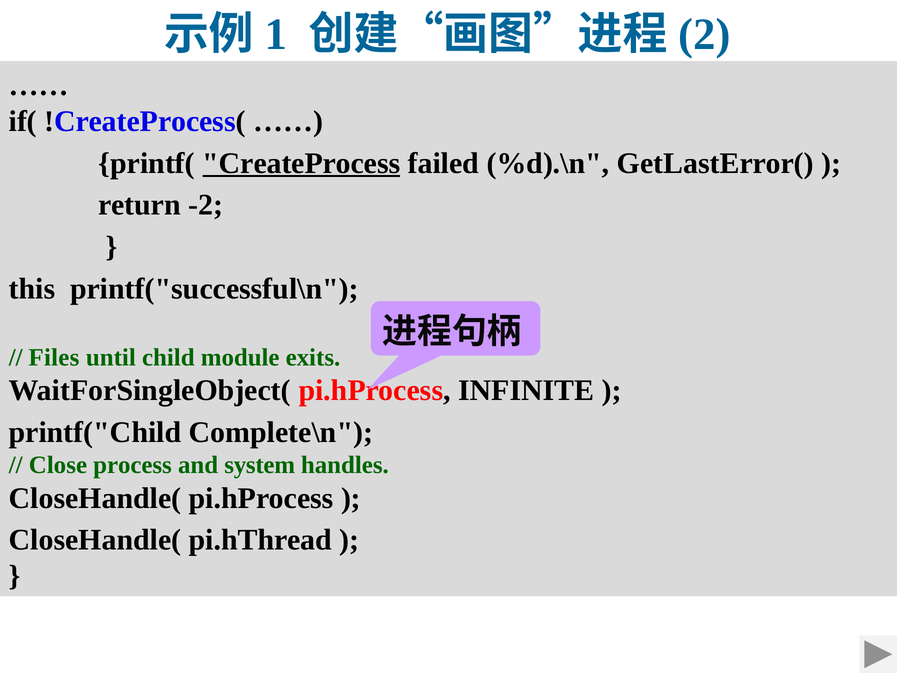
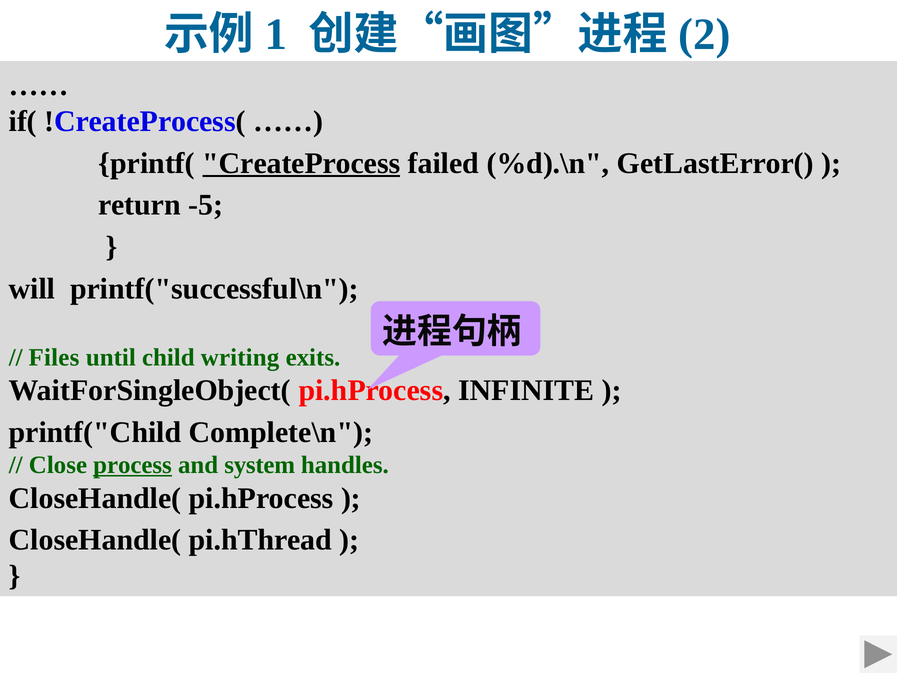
-2: -2 -> -5 (206, 205)
this: this -> will (32, 289)
module: module -> writing (240, 357)
process underline: none -> present (133, 465)
